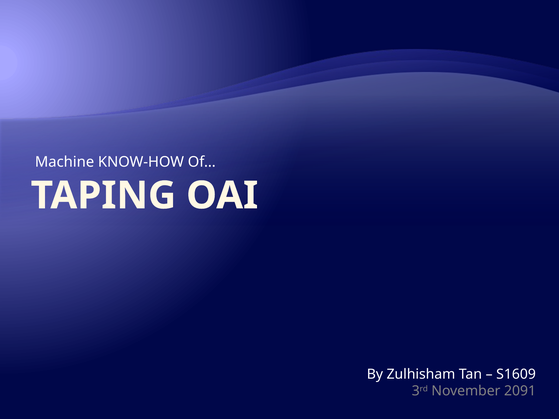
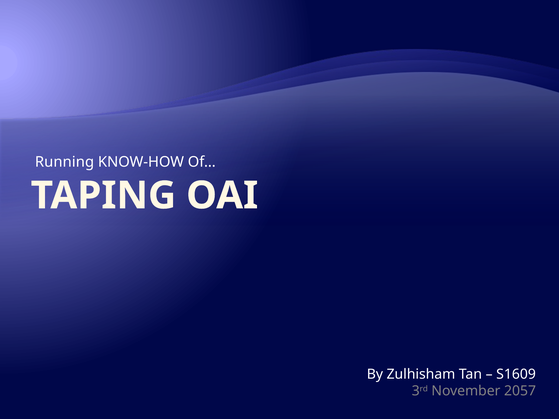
Machine: Machine -> Running (65, 162)
2091: 2091 -> 2057 (520, 391)
